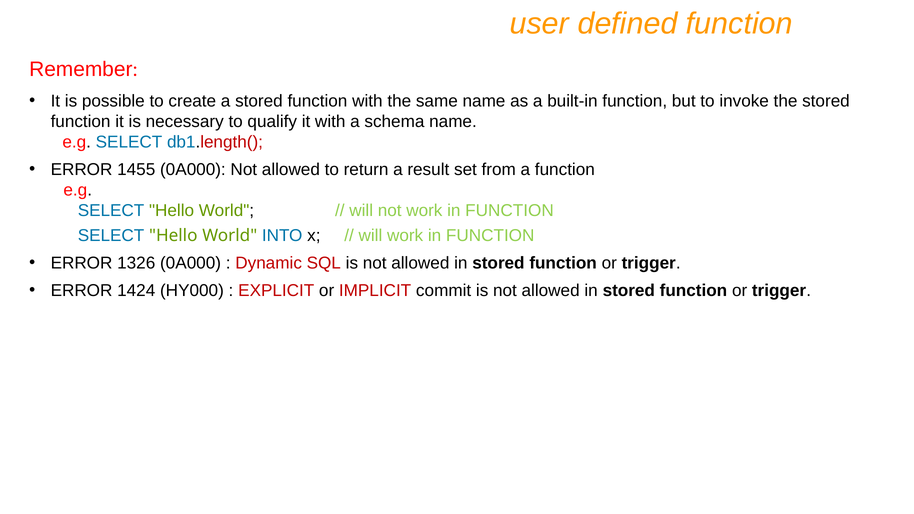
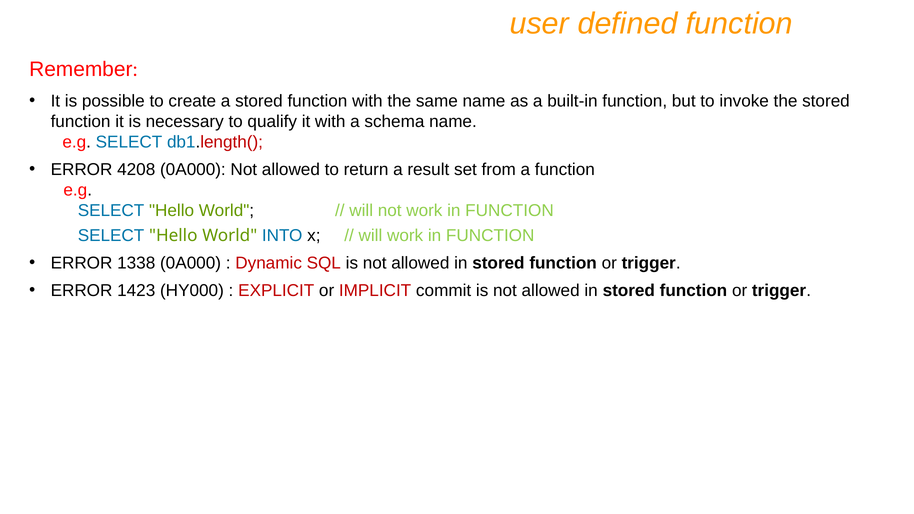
1455: 1455 -> 4208 (136, 170)
1326: 1326 -> 1338 (136, 263)
1424: 1424 -> 1423 (136, 291)
